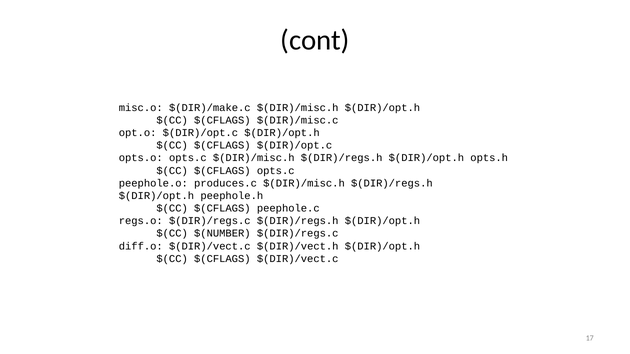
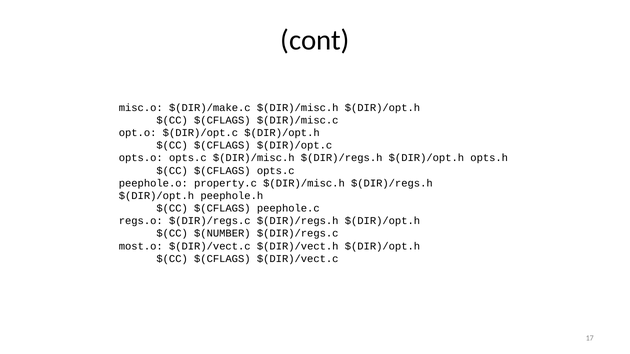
produces.c: produces.c -> property.c (226, 183)
diff.o: diff.o -> most.o (141, 246)
